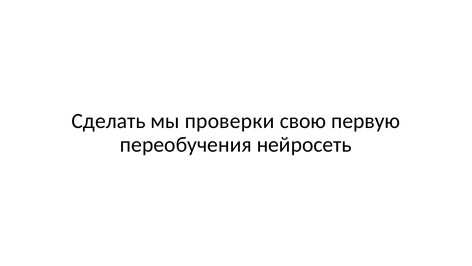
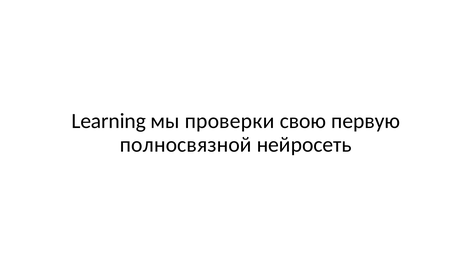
Сделать: Сделать -> Learning (109, 121)
переобучения: переобучения -> полносвязной (186, 144)
